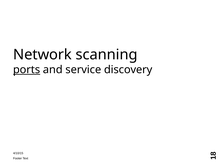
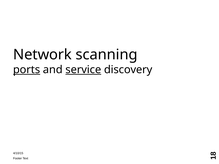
service underline: none -> present (83, 70)
